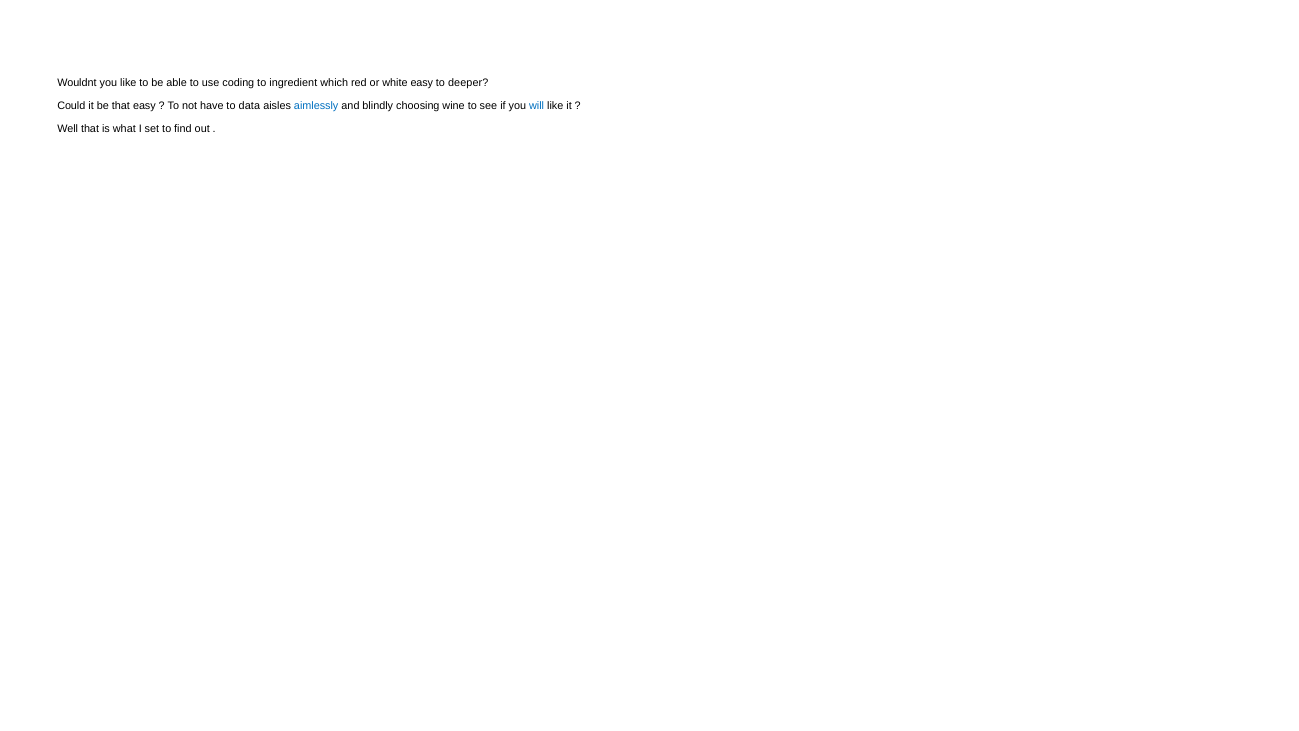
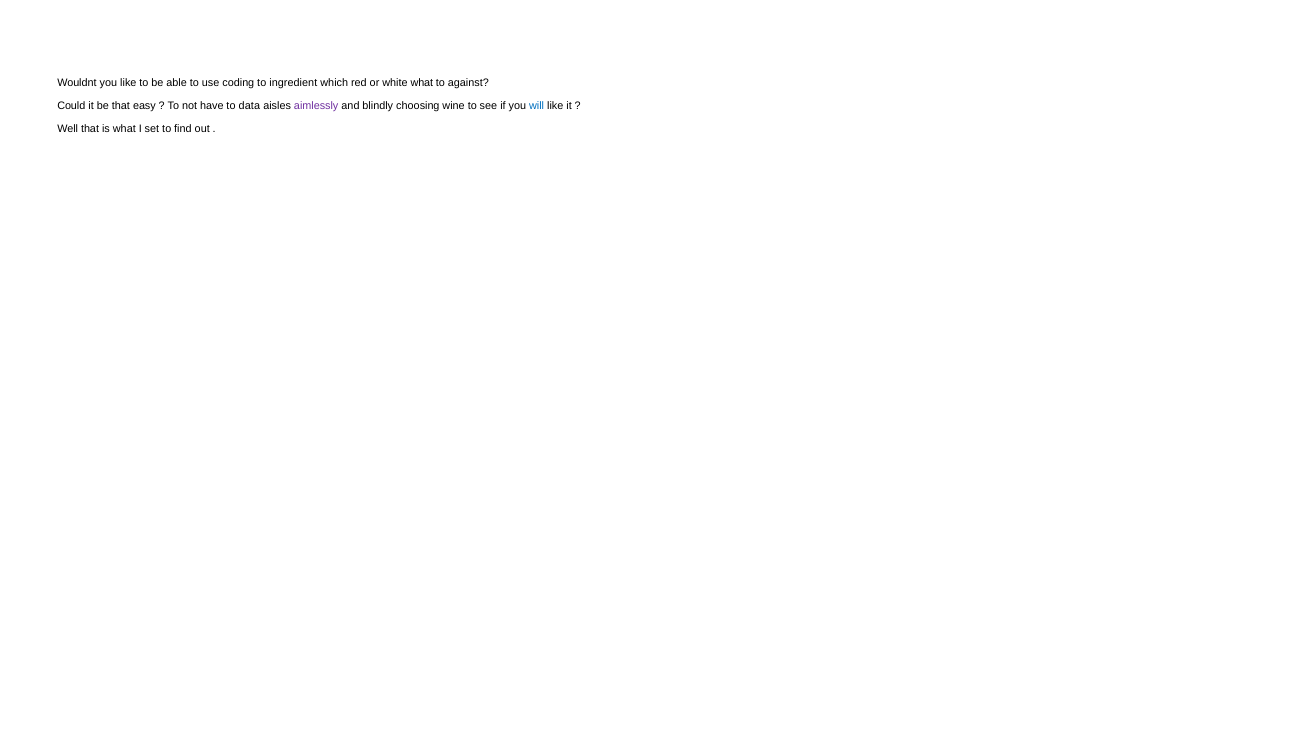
white easy: easy -> what (422, 82)
deeper: deeper -> against (468, 82)
aimlessly colour: blue -> purple (316, 106)
